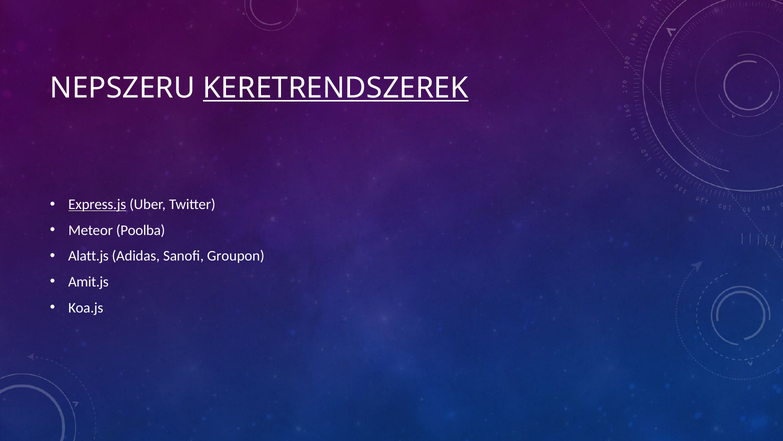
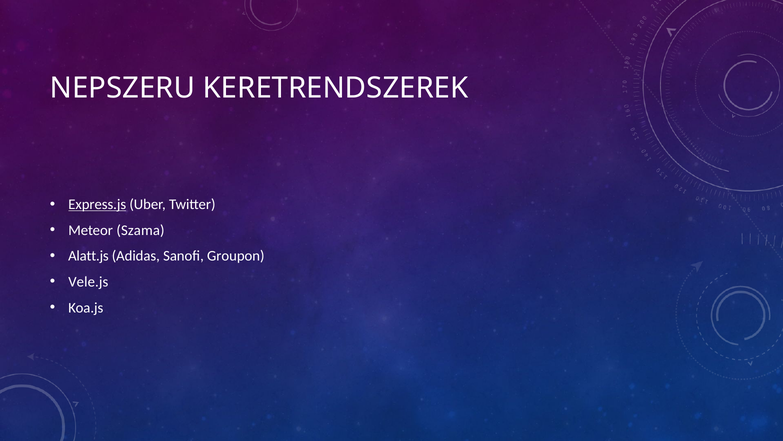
KERETRENDSZEREK underline: present -> none (336, 88)
Poolba: Poolba -> Szama (140, 230)
Amit.js: Amit.js -> Vele.js (88, 282)
